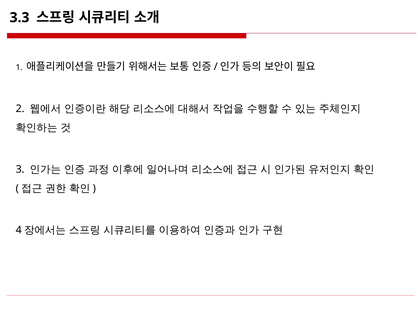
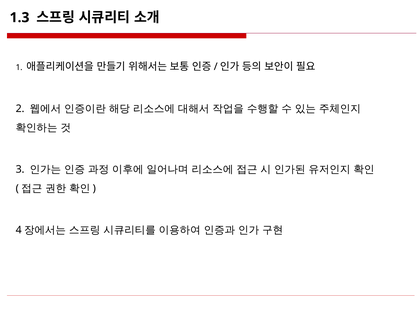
3.3: 3.3 -> 1.3 (20, 18)
